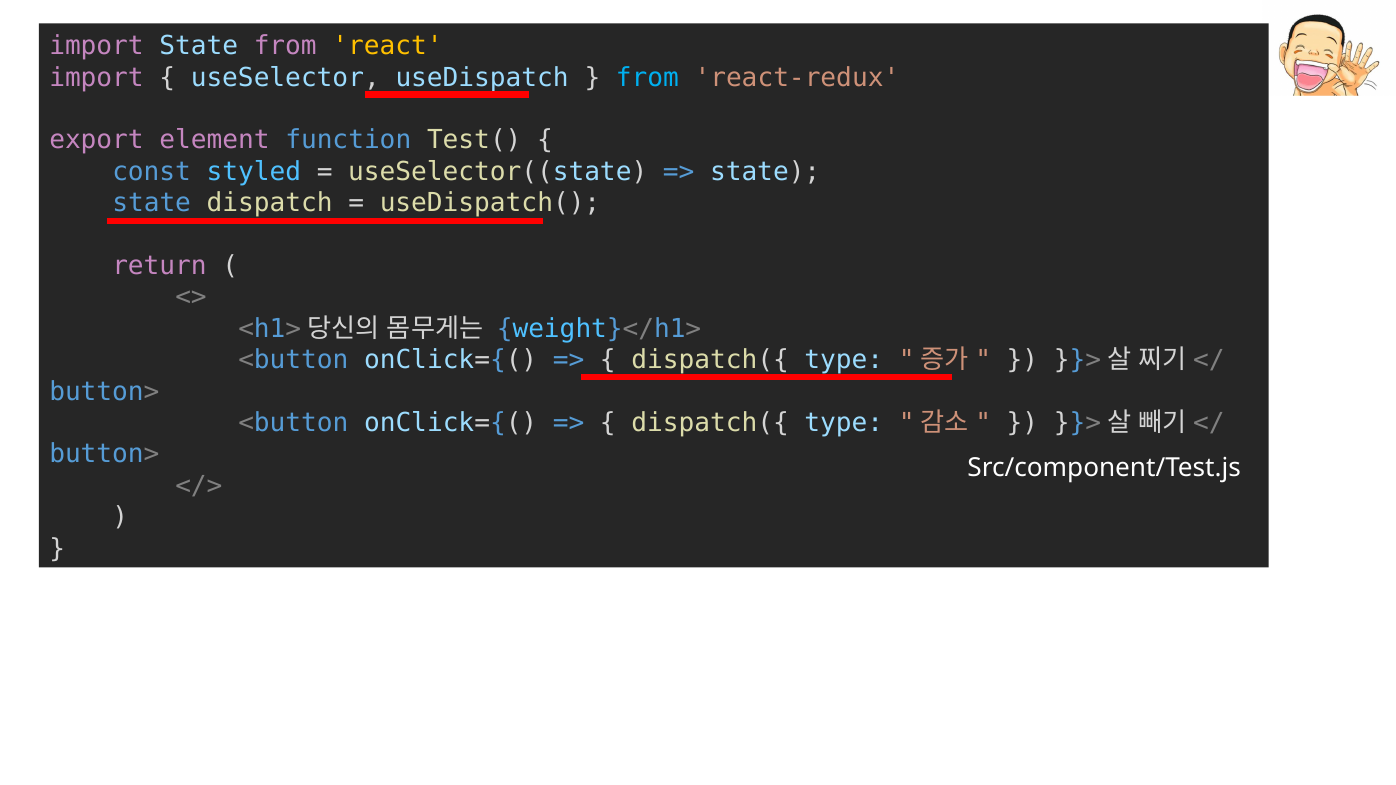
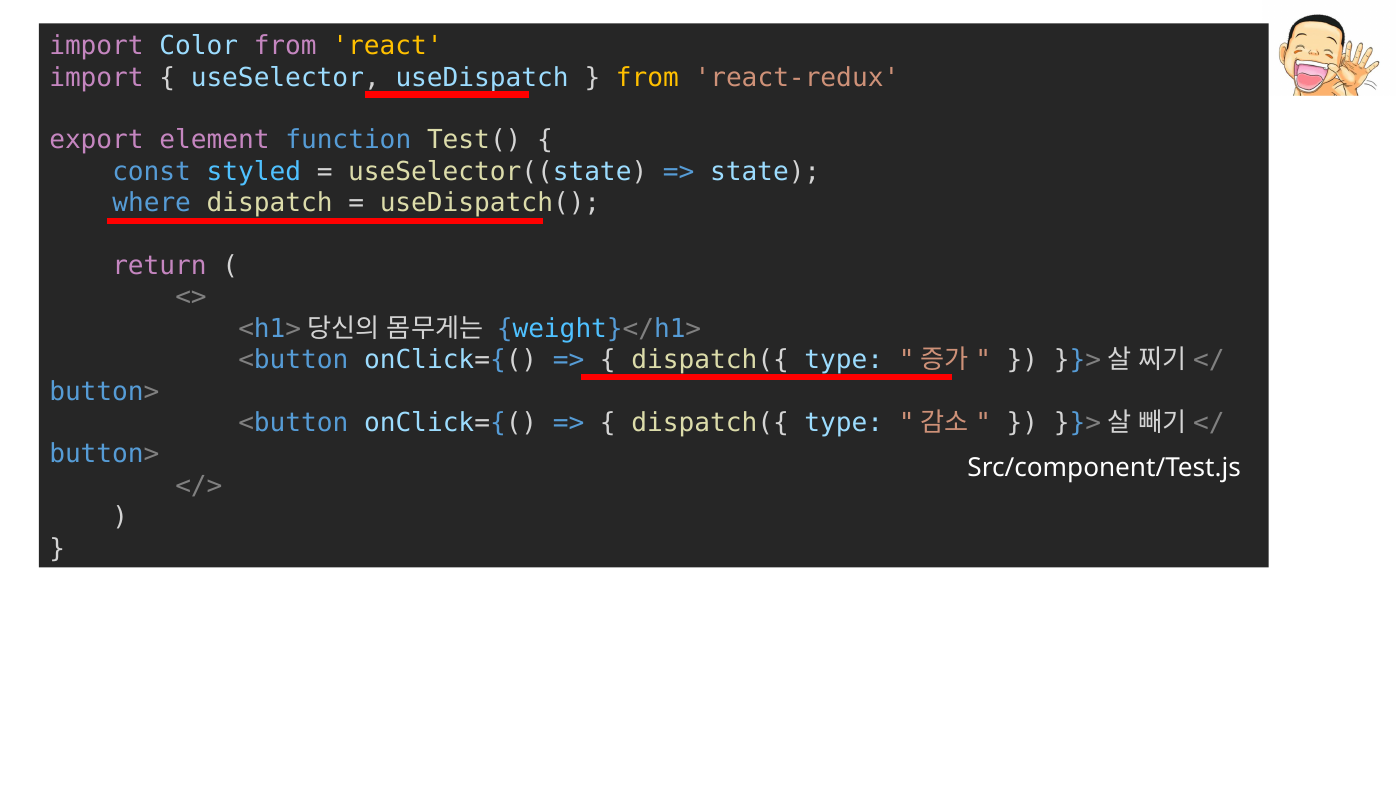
import State: State -> Color (199, 46)
from colour: light blue -> yellow (647, 77)
state: state -> where (152, 203)
